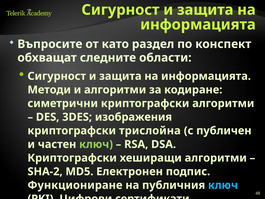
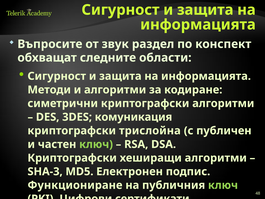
като: като -> звук (115, 44)
изображения: изображения -> комуникация (133, 117)
SHA-2: SHA-2 -> SHA-3 (45, 171)
ключ colour: light blue -> light green (223, 185)
